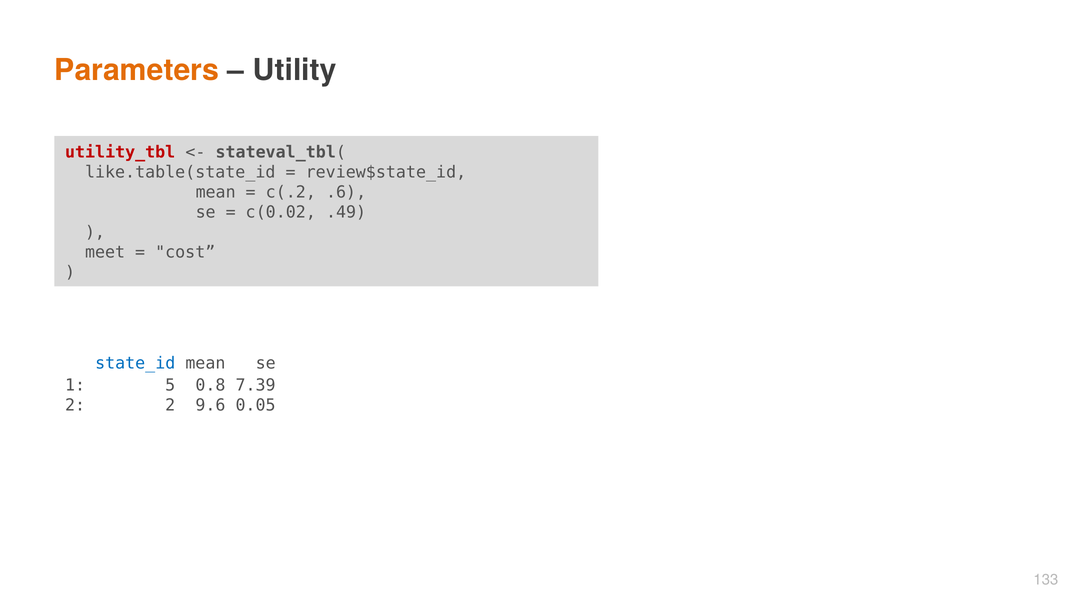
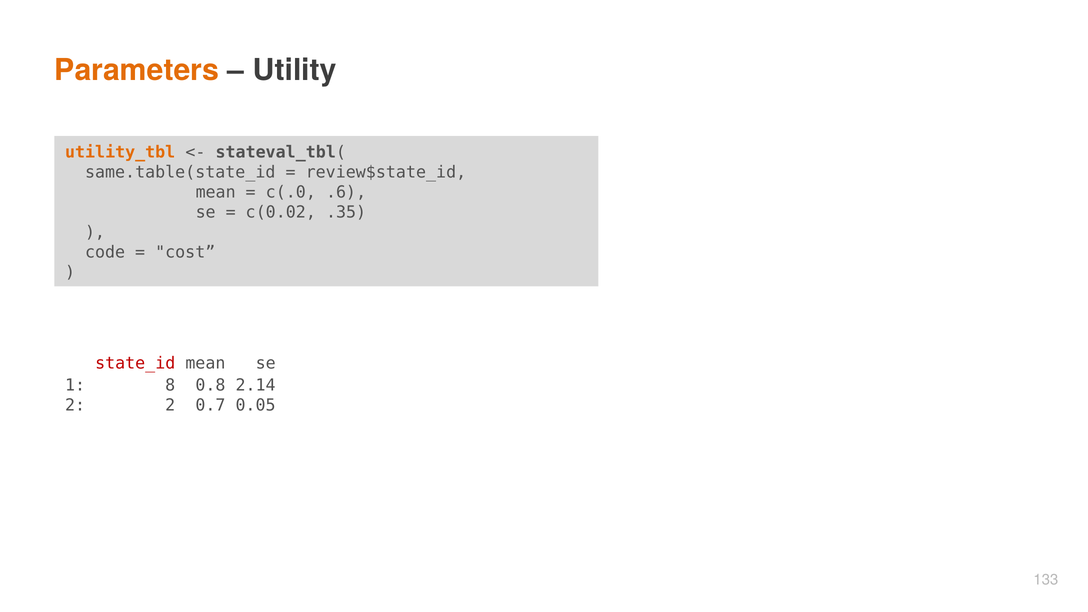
utility_tbl colour: red -> orange (120, 152)
like.table(state_id: like.table(state_id -> same.table(state_id (180, 172)
c(.2: c(.2 -> c(.0 (291, 192)
.49: .49 -> .35 (346, 212)
meet: meet -> code (105, 252)
state_id colour: blue -> red (135, 363)
5: 5 -> 8 (170, 385)
7.39: 7.39 -> 2.14 (256, 385)
9.6: 9.6 -> 0.7 (210, 405)
